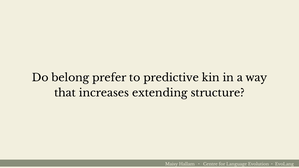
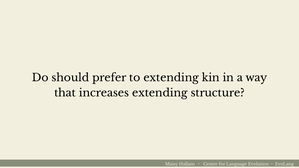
belong: belong -> should (70, 78)
to predictive: predictive -> extending (171, 78)
